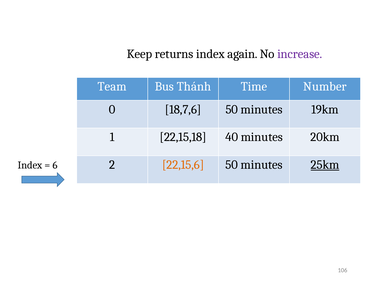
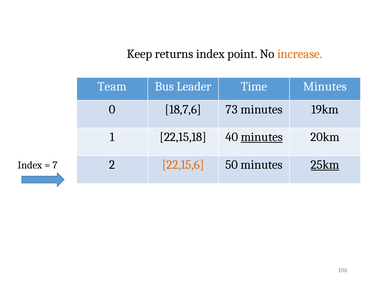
again: again -> point (242, 54)
increase colour: purple -> orange (300, 54)
Thánh: Thánh -> Leader (194, 86)
Time Number: Number -> Minutes (325, 86)
18,7,6 50: 50 -> 73 (232, 109)
minutes underline: none -> present (262, 137)
6: 6 -> 7 (55, 165)
